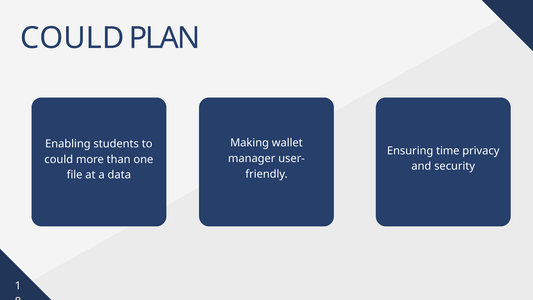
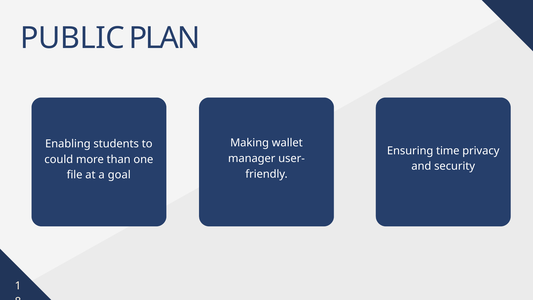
COULD: COULD -> PUBLIC (72, 38)
data: data -> goal (119, 175)
